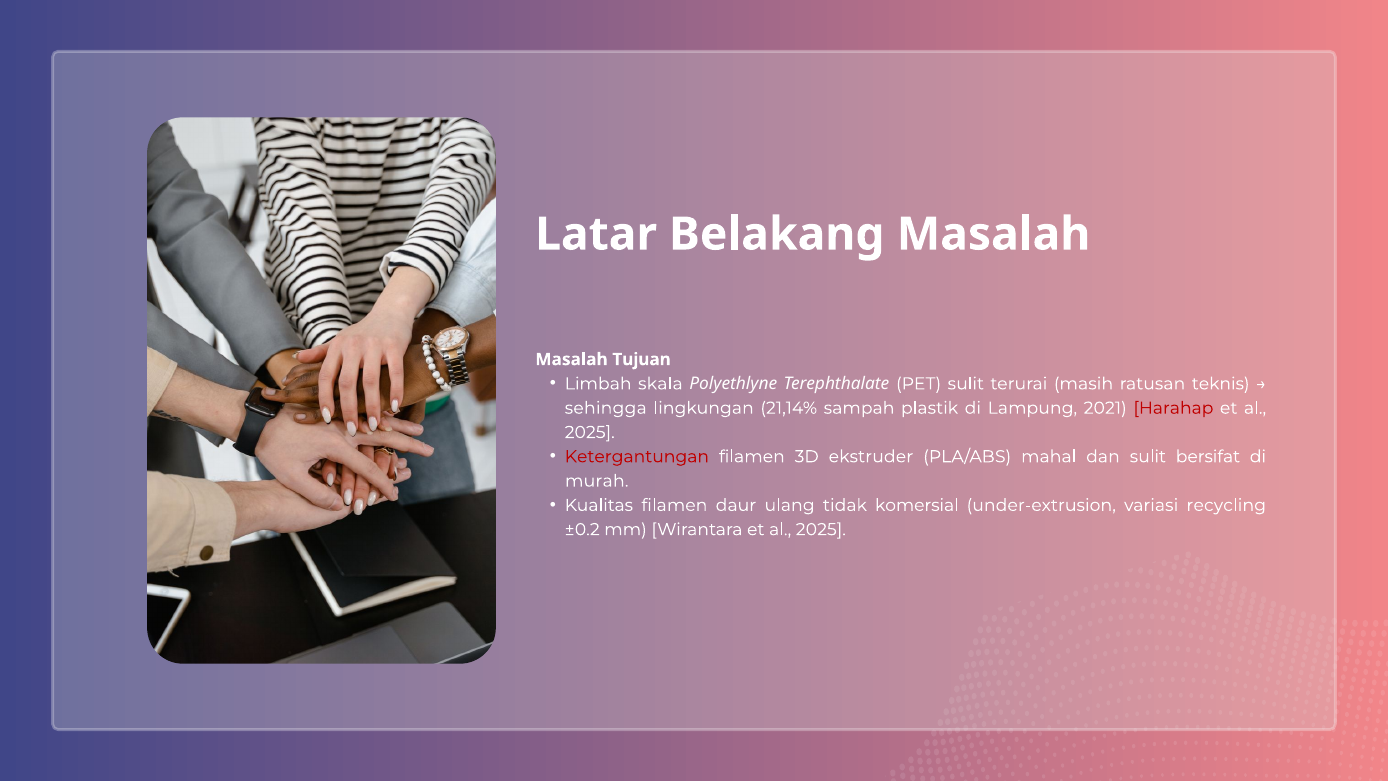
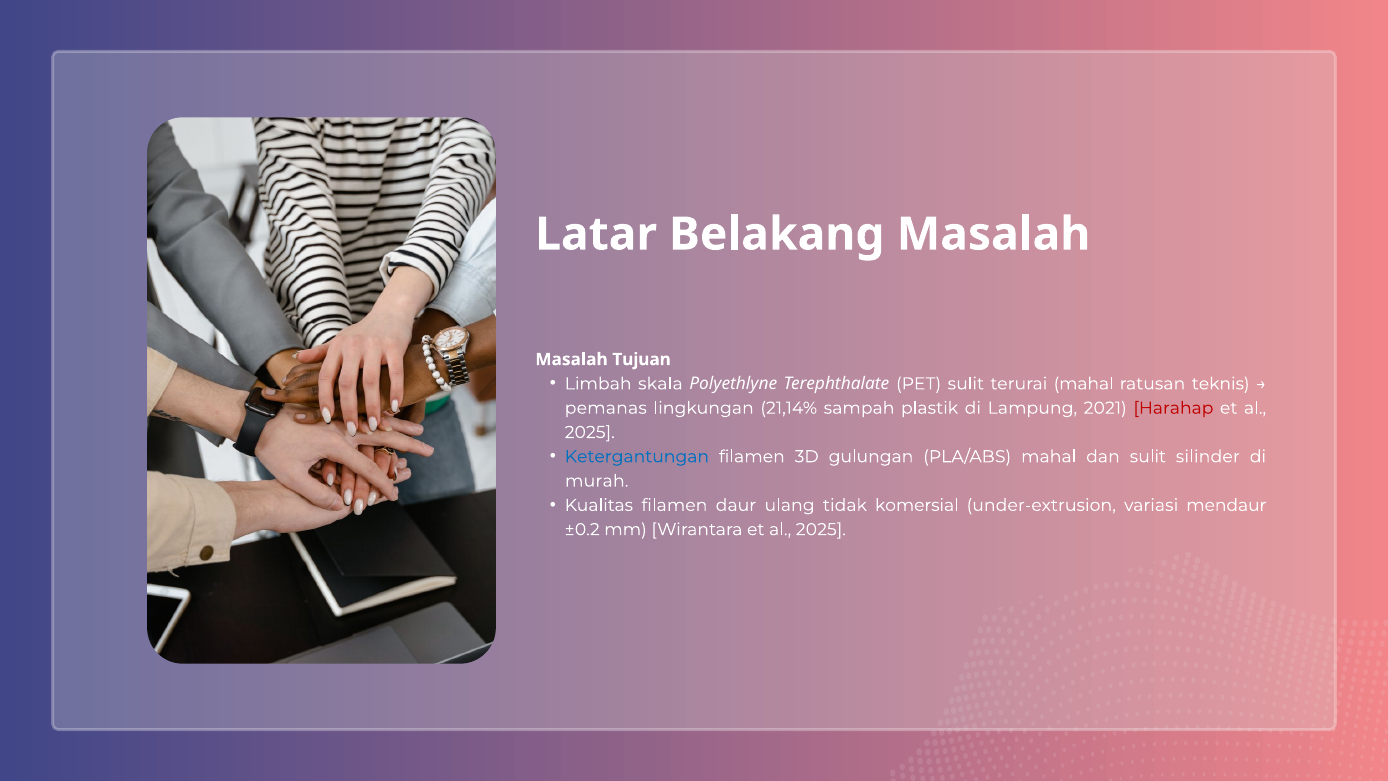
terurai masih: masih -> mahal (1084, 384)
sehingga: sehingga -> pemanas (606, 408)
Ketergantungan colour: red -> blue (637, 456)
ekstruder: ekstruder -> gulungan (871, 456)
bersifat: bersifat -> silinder (1208, 456)
recycling: recycling -> mendaur (1226, 505)
